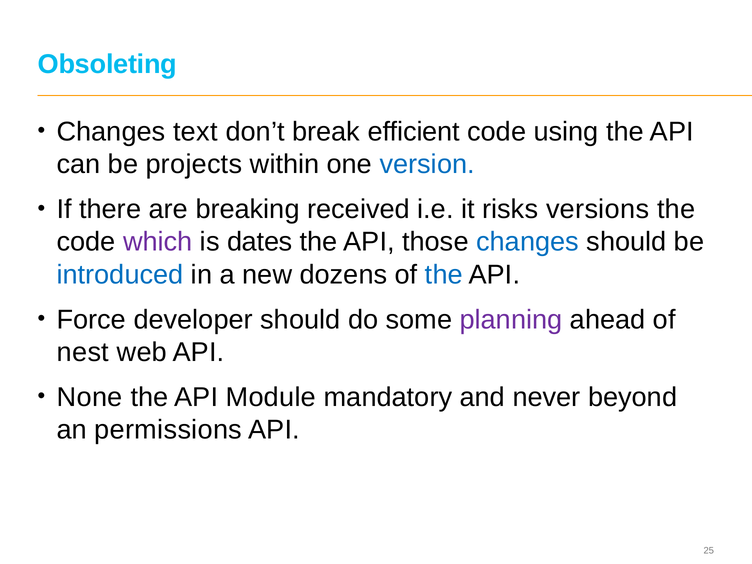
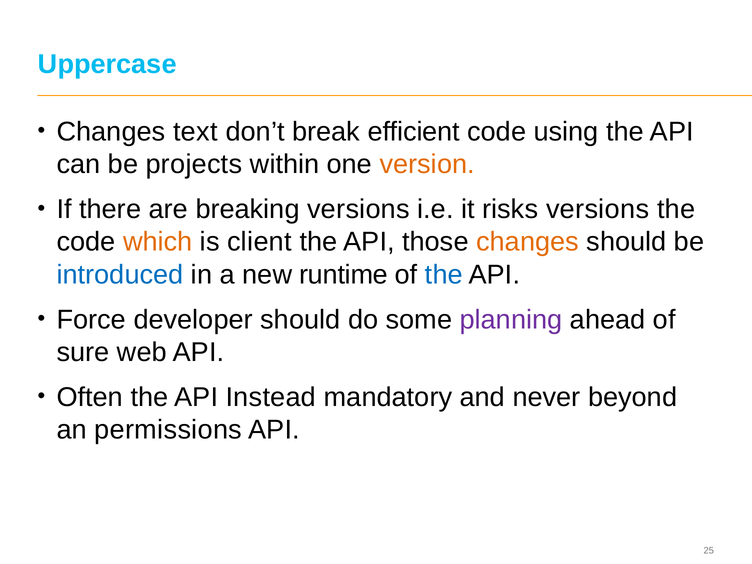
Obsoleting: Obsoleting -> Uppercase (107, 64)
version colour: blue -> orange (427, 164)
breaking received: received -> versions (358, 209)
which colour: purple -> orange (158, 242)
dates: dates -> client (259, 242)
changes colour: blue -> orange (528, 242)
dozens: dozens -> runtime (344, 275)
nest: nest -> sure (83, 352)
None: None -> Often (90, 397)
Module: Module -> Instead (271, 397)
